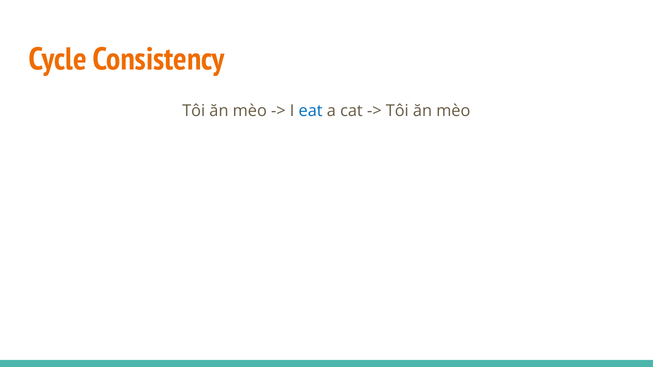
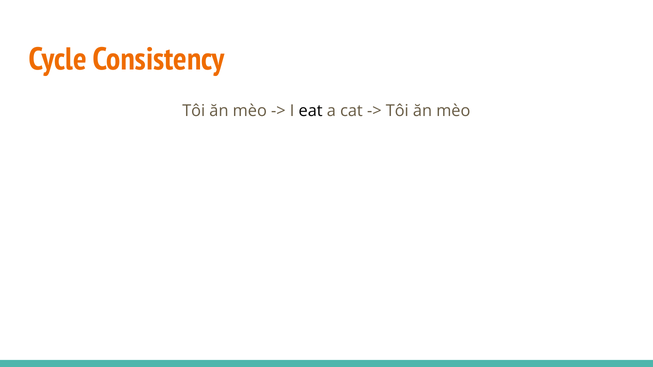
eat colour: blue -> black (311, 111)
